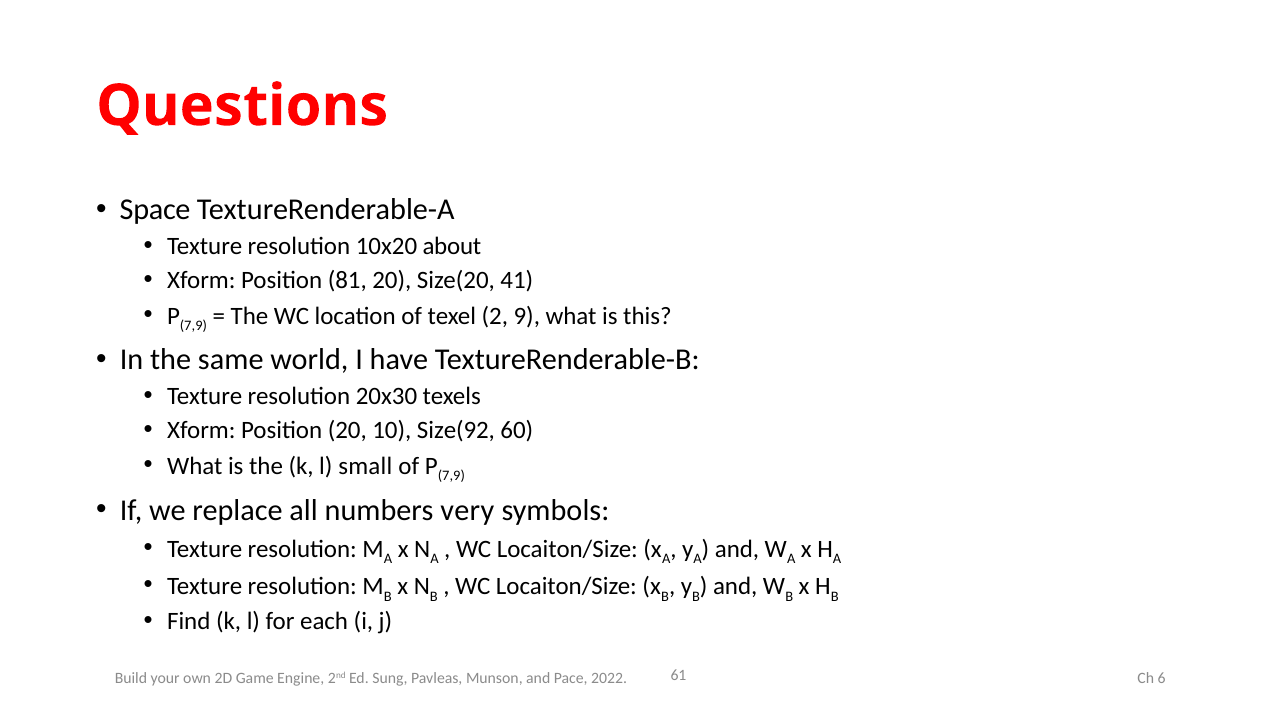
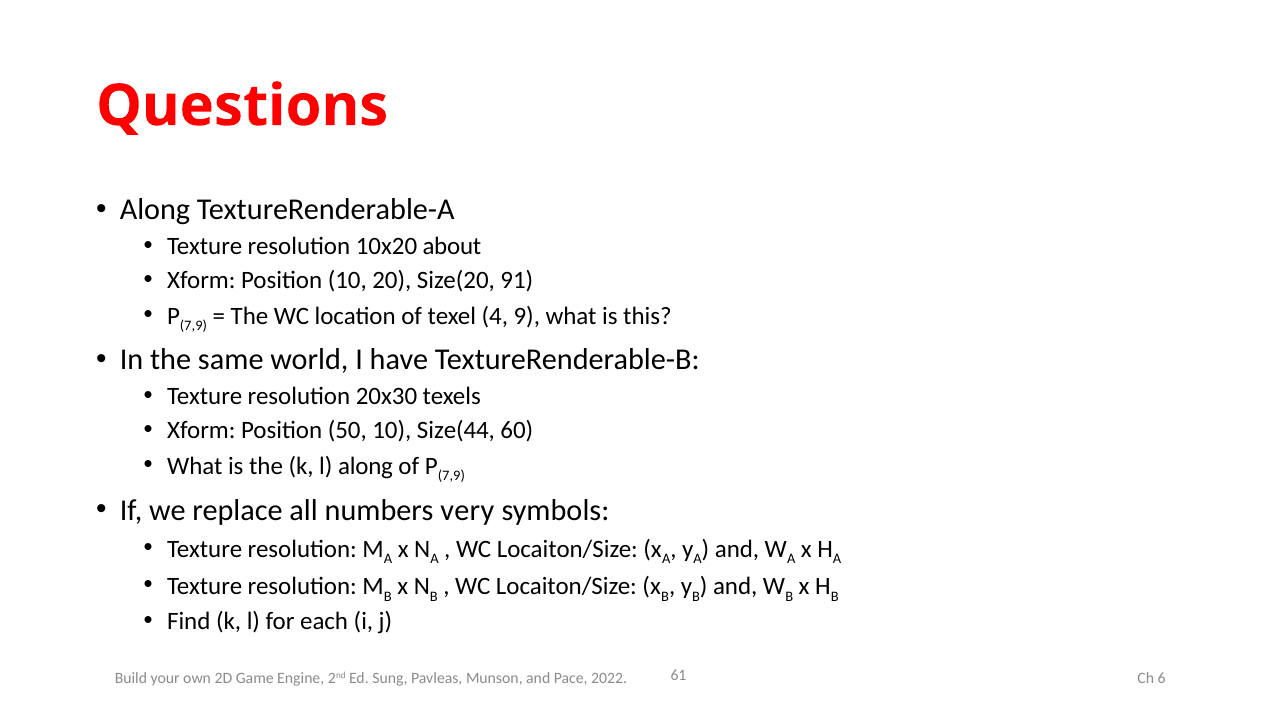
Space: Space -> Along (155, 210)
Position 81: 81 -> 10 (347, 280)
41: 41 -> 91 (517, 280)
2: 2 -> 4 (495, 316)
Position 20: 20 -> 50 (347, 430)
Size(92: Size(92 -> Size(44 (456, 430)
l small: small -> along (366, 466)
